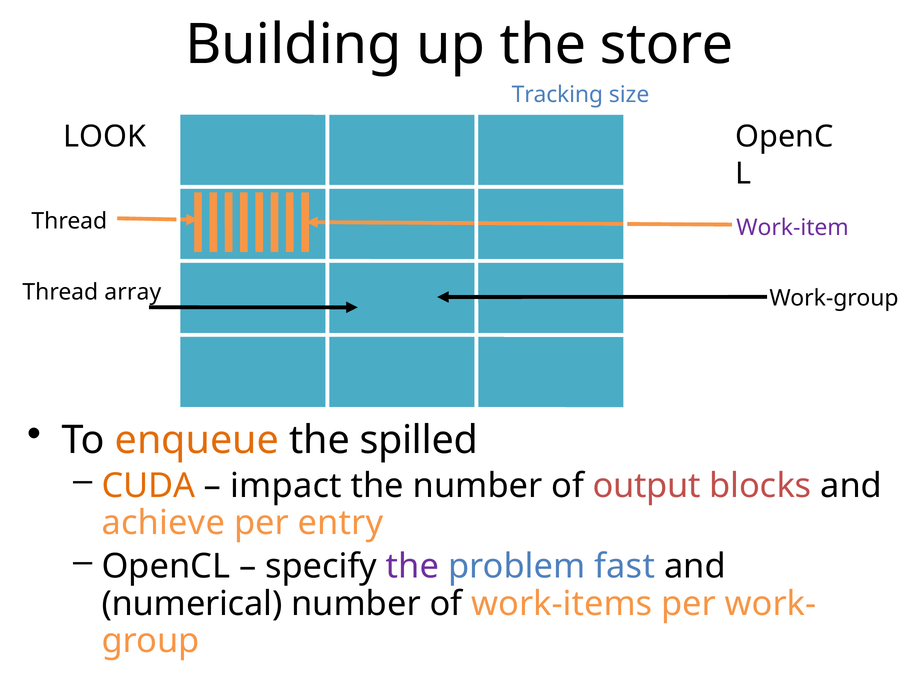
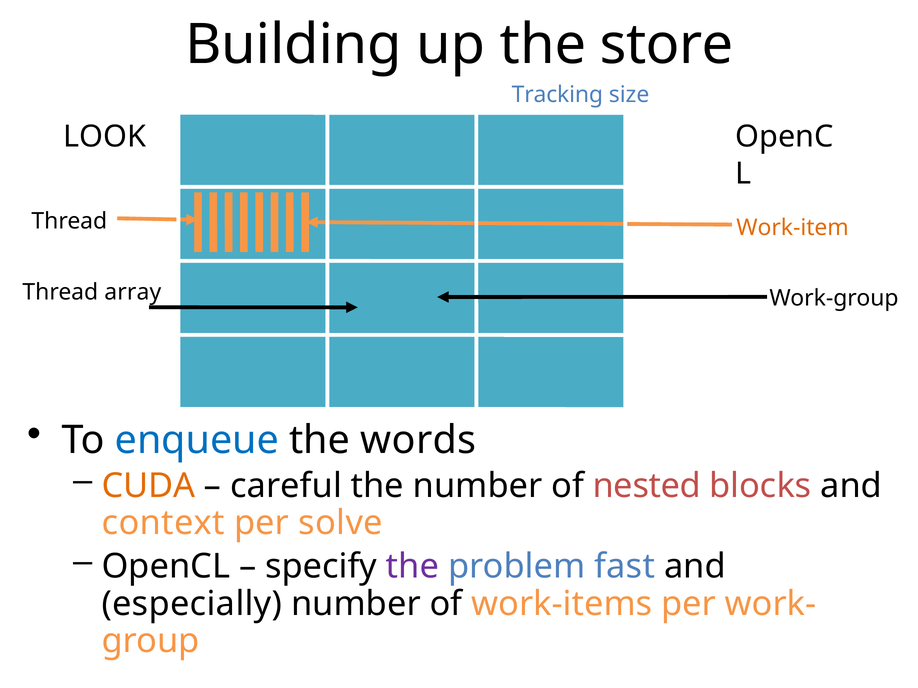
Work-item colour: purple -> orange (793, 228)
enqueue colour: orange -> blue (197, 440)
spilled: spilled -> words (418, 440)
impact: impact -> careful (286, 486)
output: output -> nested (647, 486)
achieve: achieve -> context (163, 523)
entry: entry -> solve (341, 523)
numerical: numerical -> especially (192, 604)
